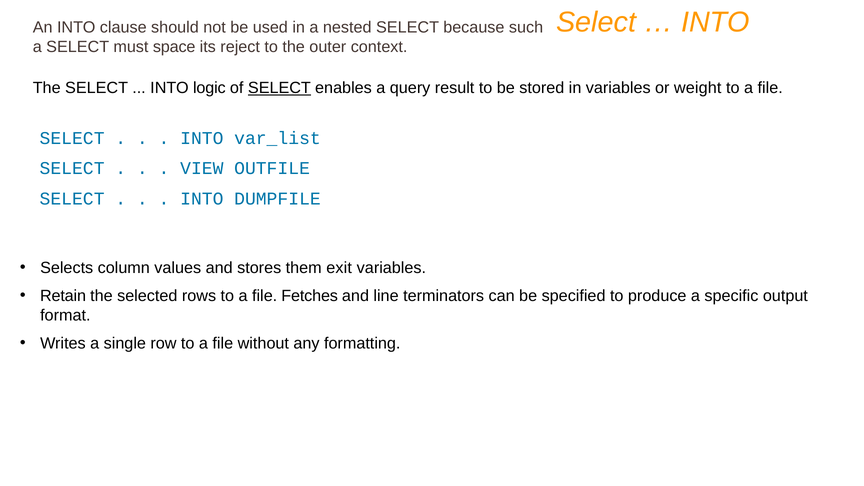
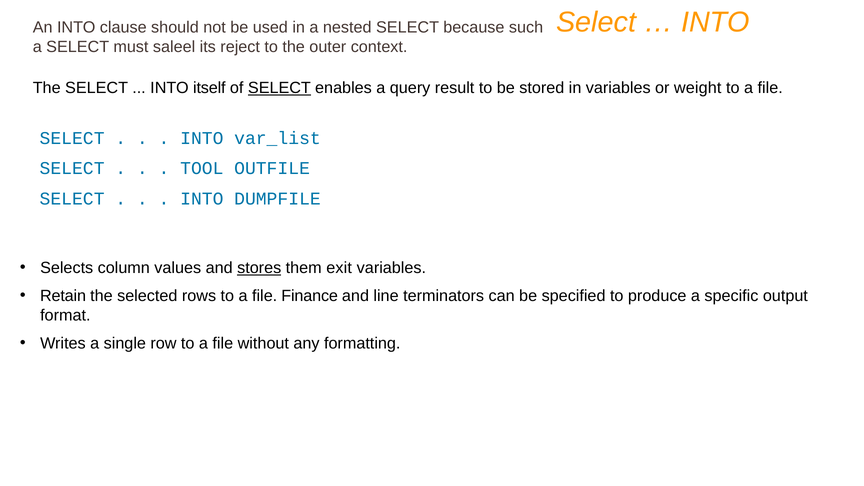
space: space -> saleel (174, 47)
logic: logic -> itself (209, 88)
VIEW: VIEW -> TOOL (202, 168)
stores underline: none -> present (259, 268)
Fetches: Fetches -> Finance (310, 296)
